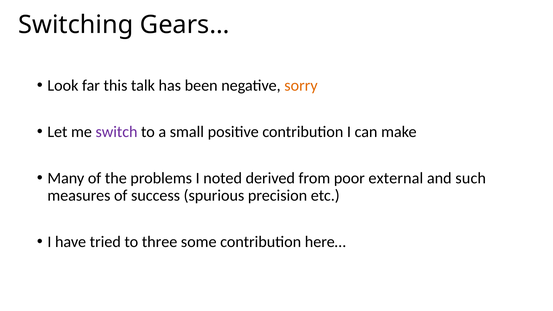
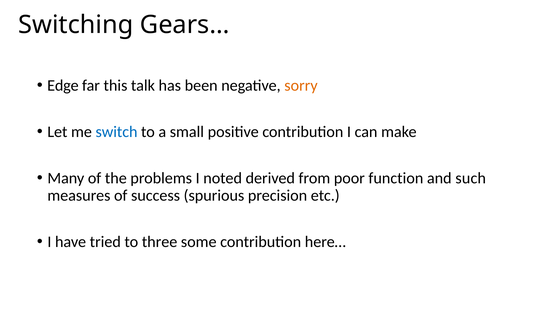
Look: Look -> Edge (63, 85)
switch colour: purple -> blue (117, 132)
external: external -> function (396, 178)
